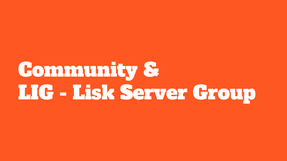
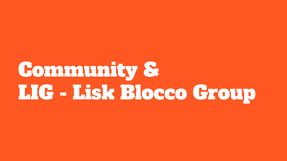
Server: Server -> Blocco (154, 94)
